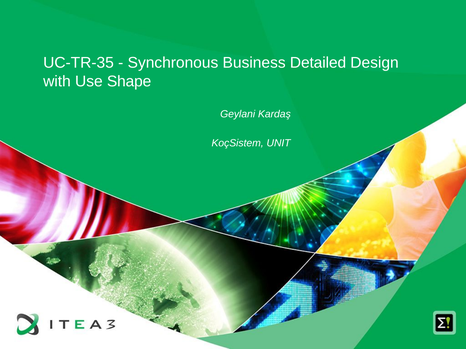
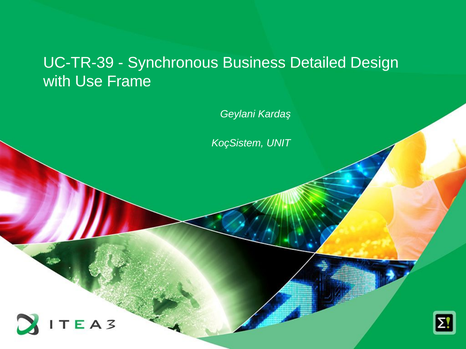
UC-TR-35: UC-TR-35 -> UC-TR-39 (79, 63)
Shape: Shape -> Frame (129, 81)
